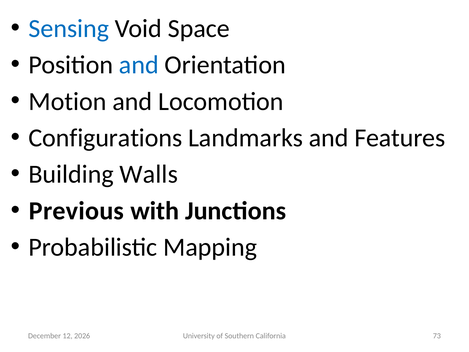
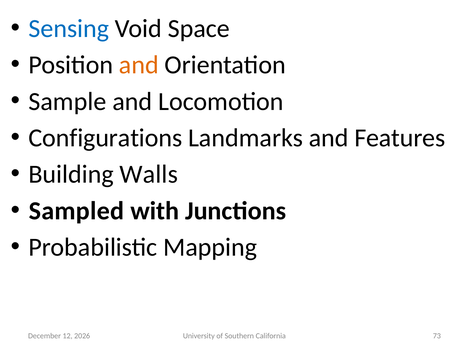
and colour: blue -> orange (139, 65)
Motion: Motion -> Sample (67, 101)
Previous: Previous -> Sampled (76, 211)
